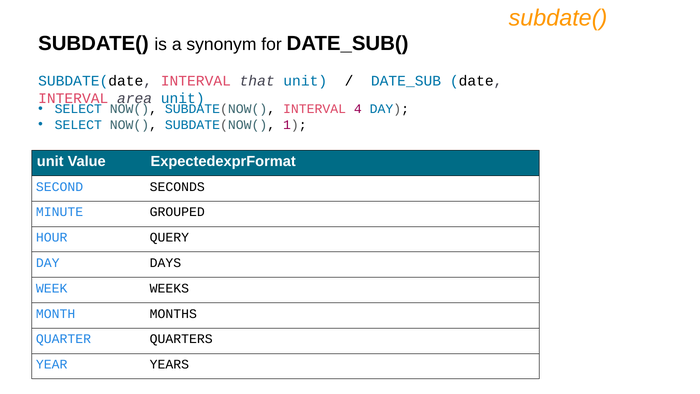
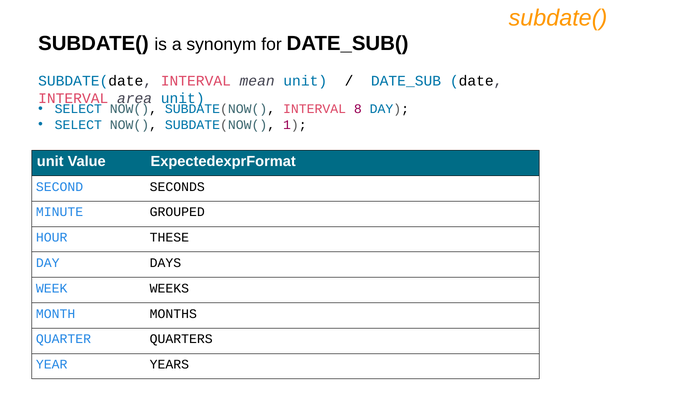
that: that -> mean (257, 81)
4: 4 -> 8 (358, 109)
QUERY: QUERY -> THESE (169, 237)
